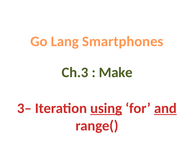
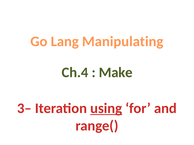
Smartphones: Smartphones -> Manipulating (123, 42)
Ch.3: Ch.3 -> Ch.4 (75, 73)
and underline: present -> none (165, 109)
